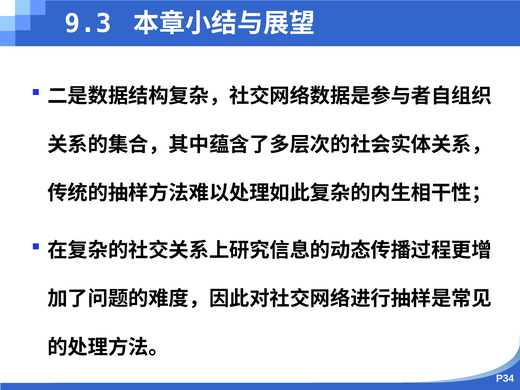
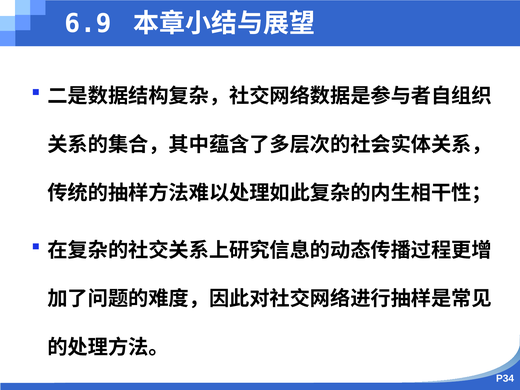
9.3: 9.3 -> 6.9 (88, 24)
